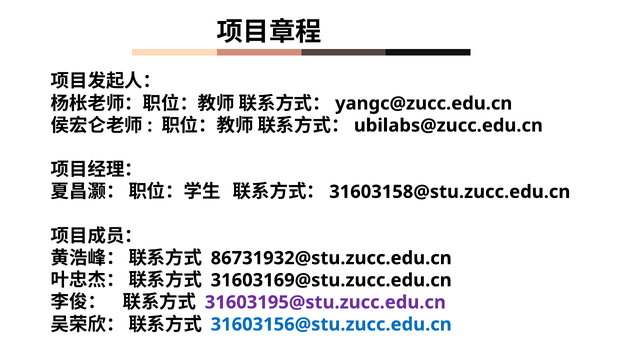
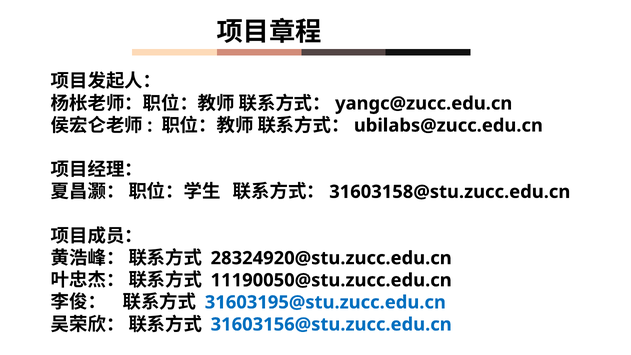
86731932@stu.zucc.edu.cn: 86731932@stu.zucc.edu.cn -> 28324920@stu.zucc.edu.cn (331, 258)
31603169@stu.zucc.edu.cn: 31603169@stu.zucc.edu.cn -> 11190050@stu.zucc.edu.cn (331, 280)
31603195@stu.zucc.edu.cn colour: purple -> blue (325, 302)
